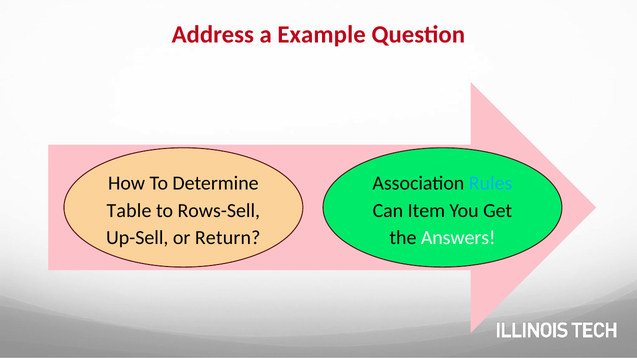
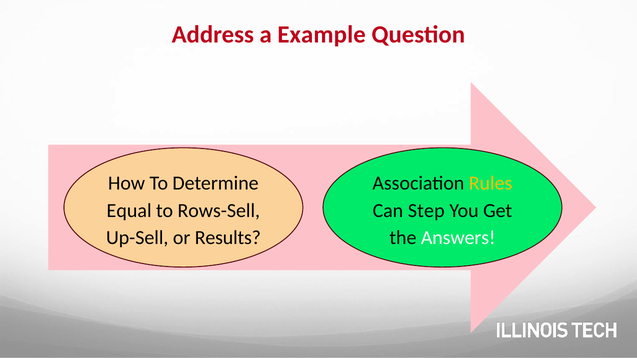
Rules colour: light blue -> yellow (491, 183)
Table: Table -> Equal (129, 211)
Item: Item -> Step (426, 211)
Return: Return -> Results (228, 238)
